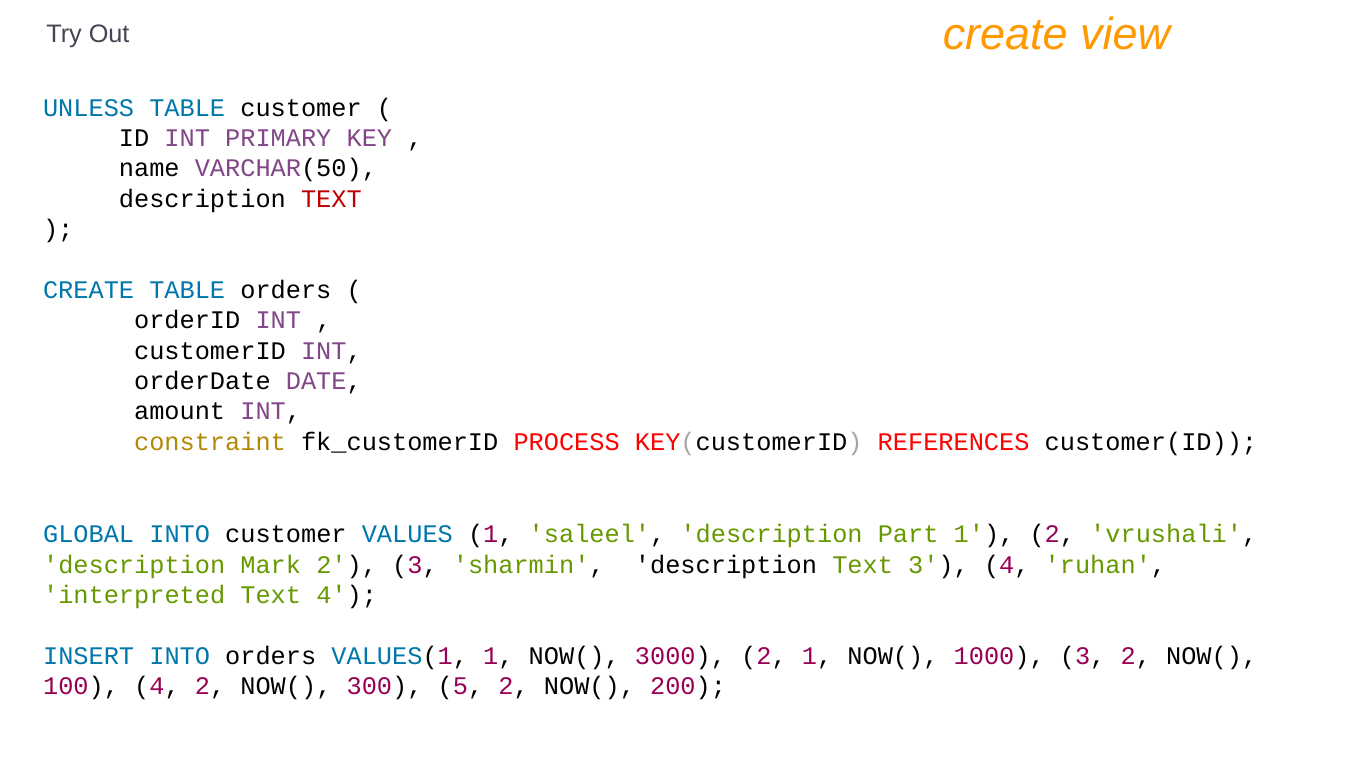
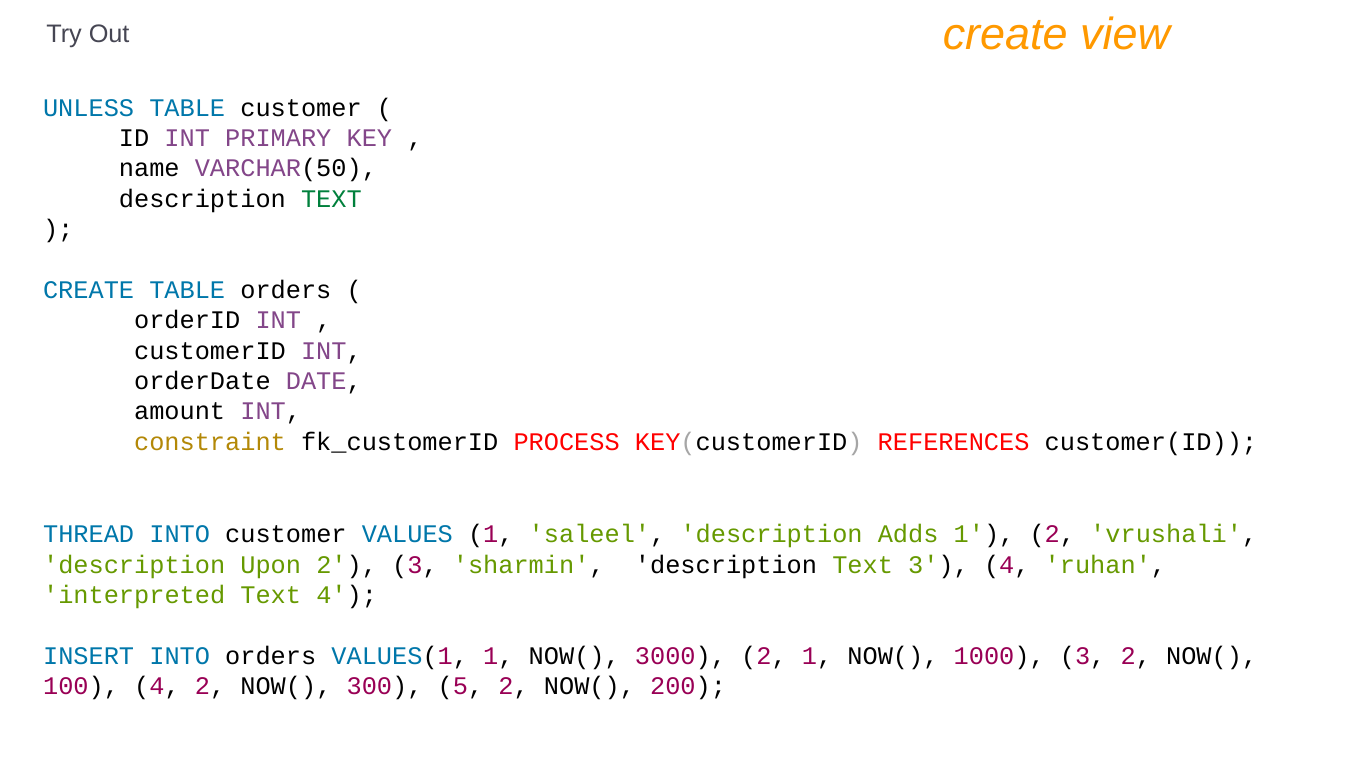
TEXT colour: red -> green (331, 199)
GLOBAL: GLOBAL -> THREAD (89, 534)
Part: Part -> Adds (908, 534)
Mark: Mark -> Upon (271, 565)
